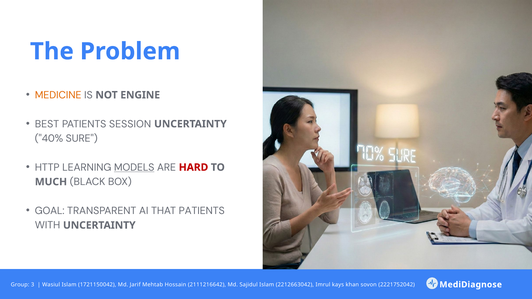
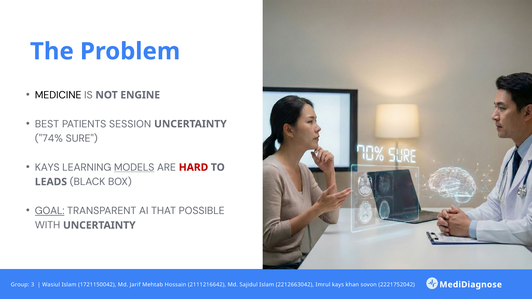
MEDICINE colour: orange -> black (58, 95)
40%: 40% -> 74% (49, 139)
HTTP: HTTP -> KAYS (47, 168)
MUCH: MUCH -> LEADS (51, 182)
GOAL underline: none -> present (50, 211)
THAT PATIENTS: PATIENTS -> POSSIBLE (202, 211)
